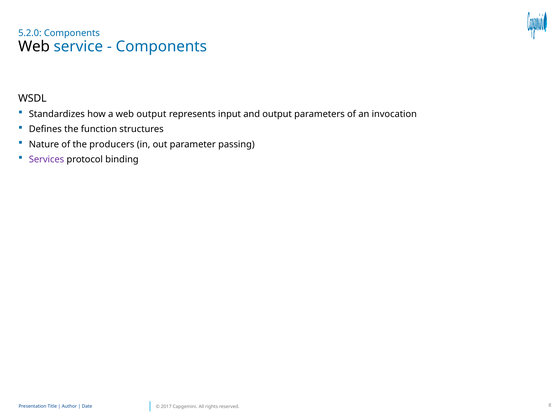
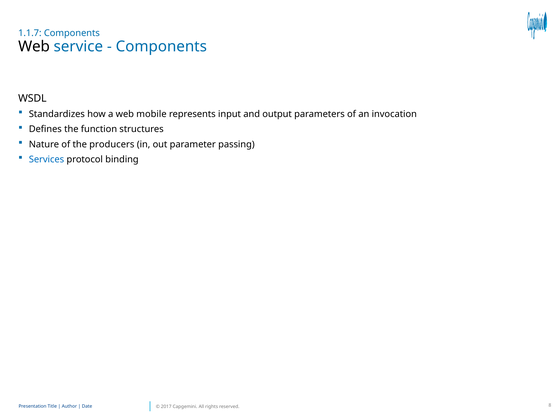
5.2.0: 5.2.0 -> 1.1.7 (30, 33)
web output: output -> mobile (151, 114)
Services colour: purple -> blue (46, 159)
